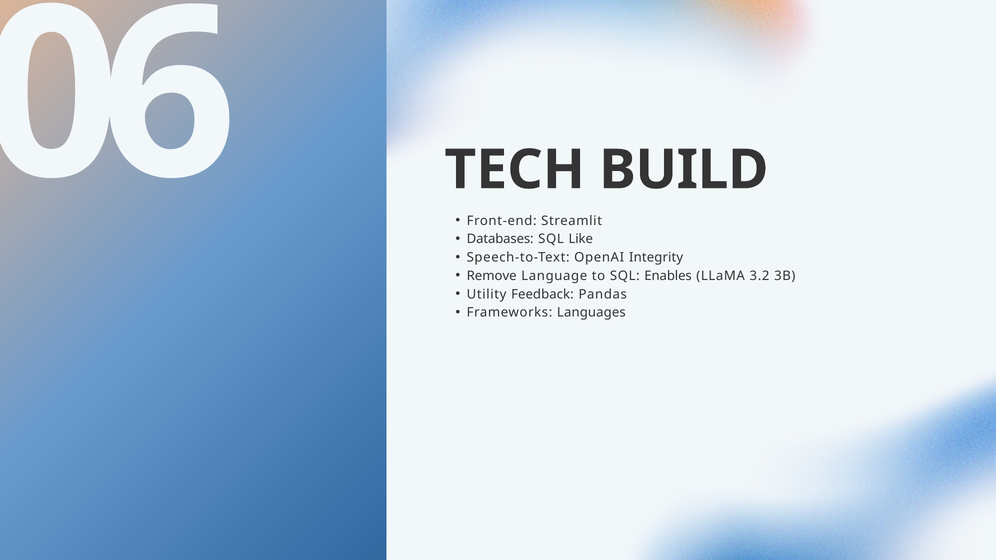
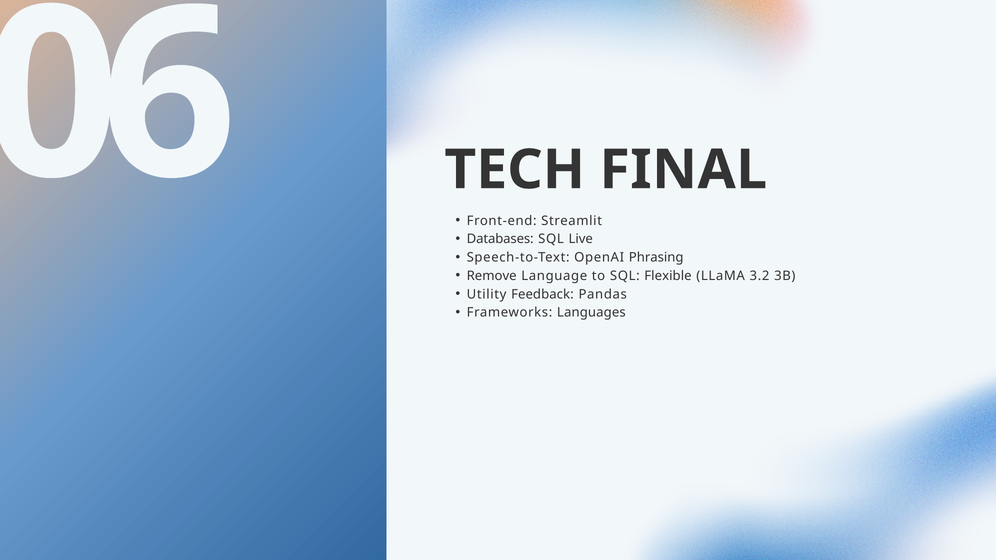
BUILD: BUILD -> FINAL (683, 170)
Like: Like -> Live (581, 239)
Integrity: Integrity -> Phrasing (656, 258)
Enables: Enables -> Flexible (668, 276)
